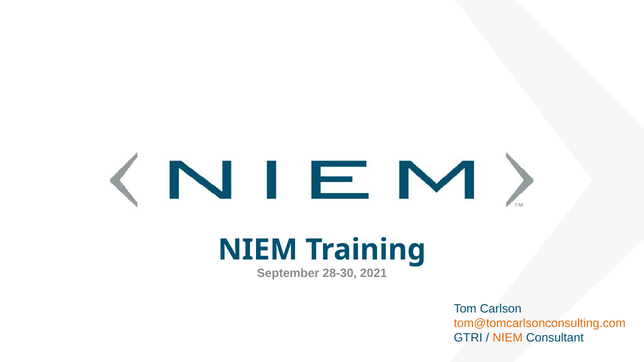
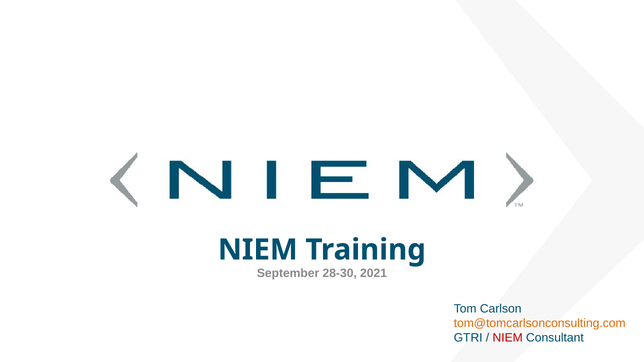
NIEM colour: orange -> red (508, 338)
